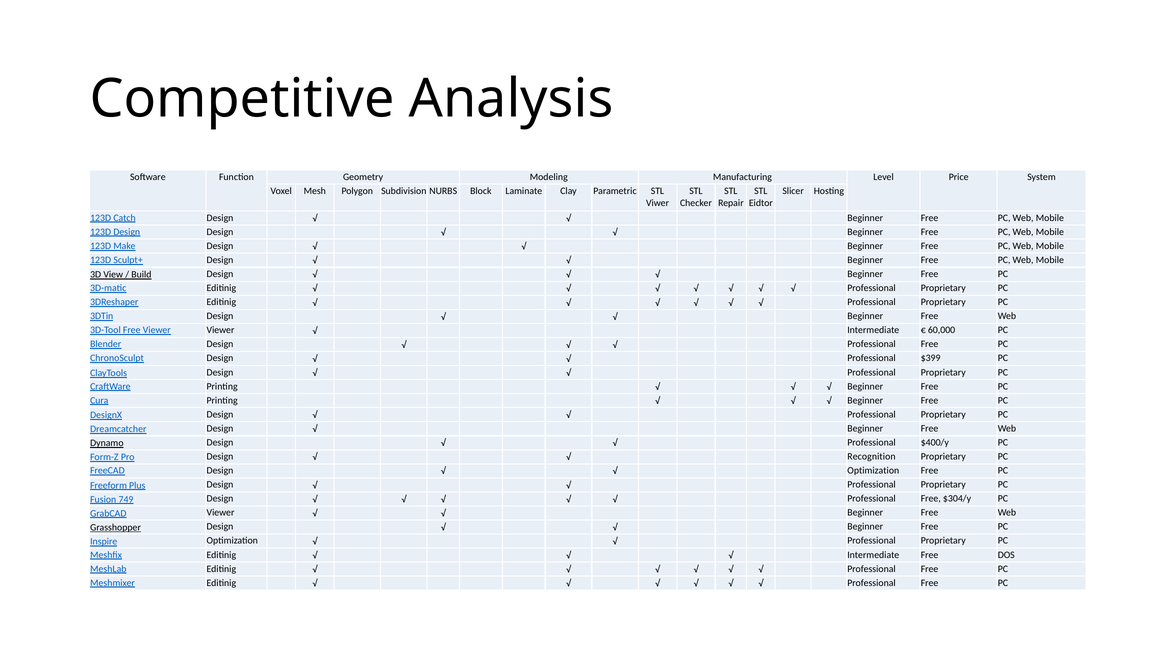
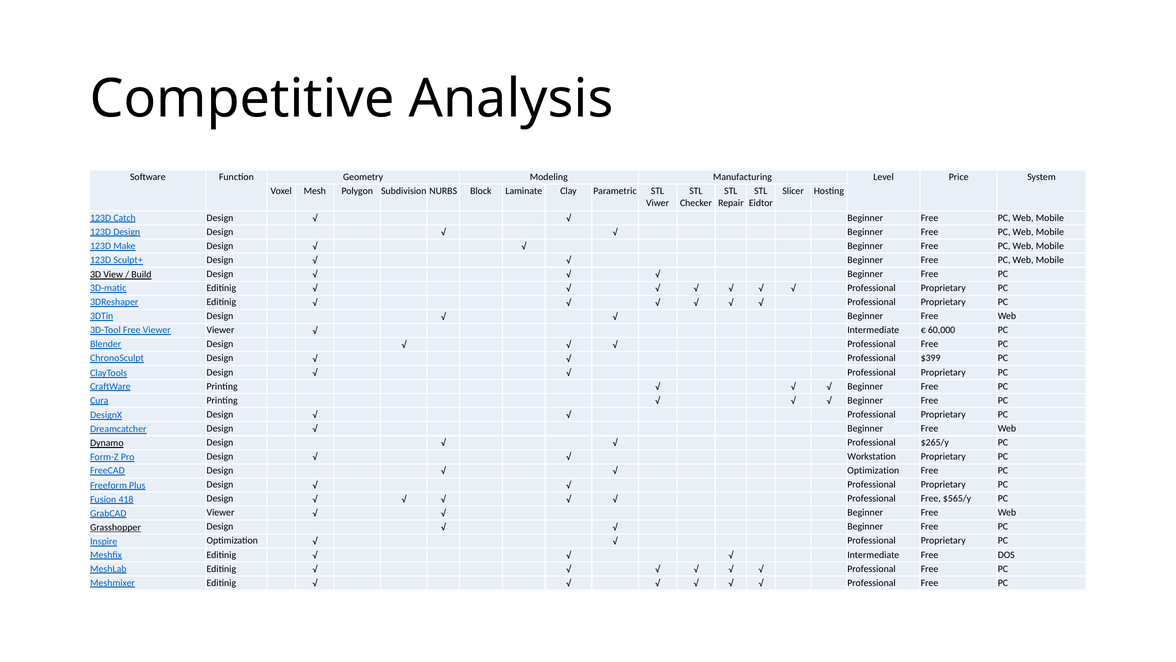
$400/y: $400/y -> $265/y (935, 442)
Recognition: Recognition -> Workstation (872, 456)
749: 749 -> 418 (126, 499)
$304/y: $304/y -> $565/y (957, 498)
